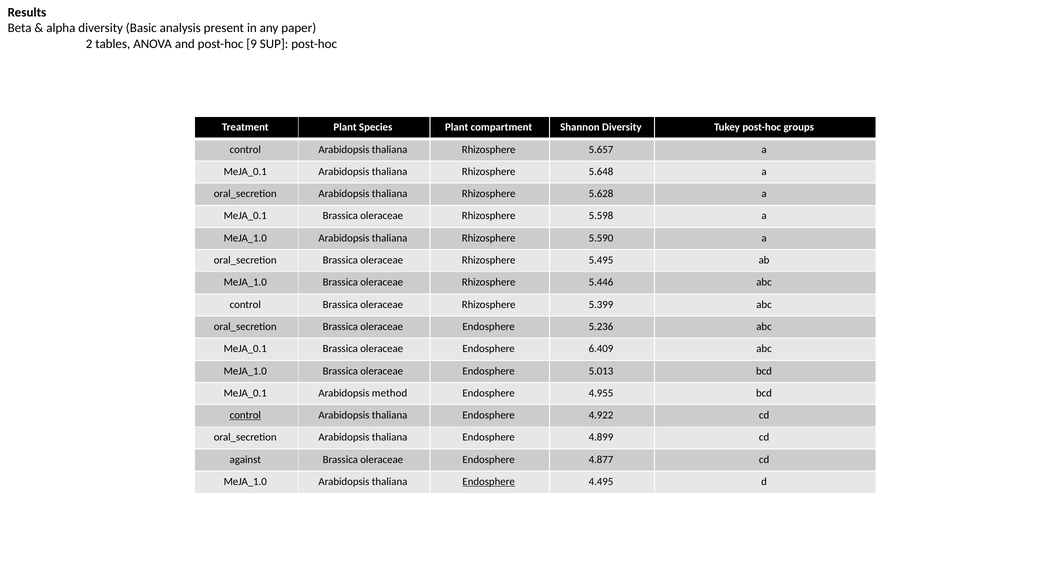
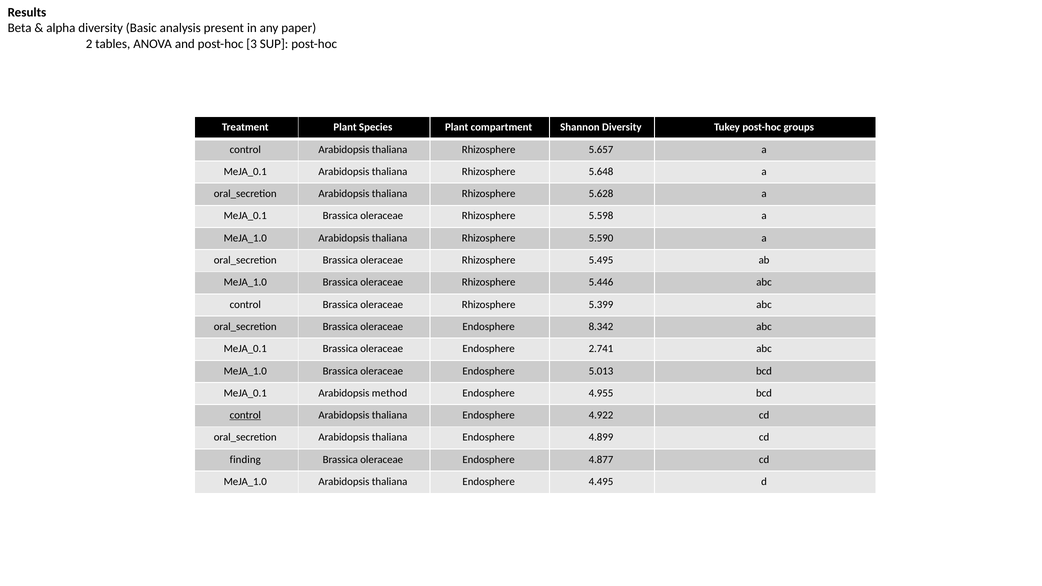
9: 9 -> 3 (252, 44)
5.236: 5.236 -> 8.342 (601, 327)
6.409: 6.409 -> 2.741 (601, 349)
against: against -> finding (245, 460)
Endosphere underline: present -> none (489, 482)
